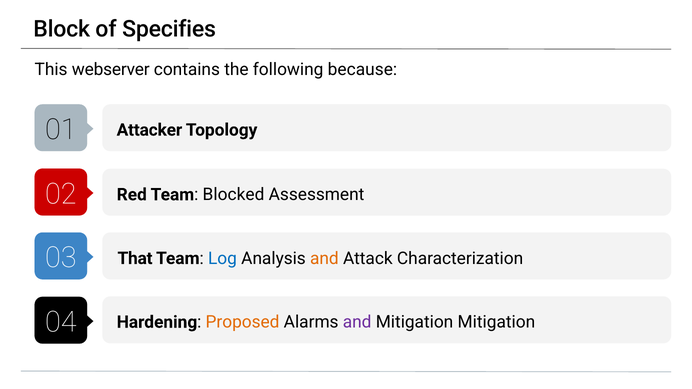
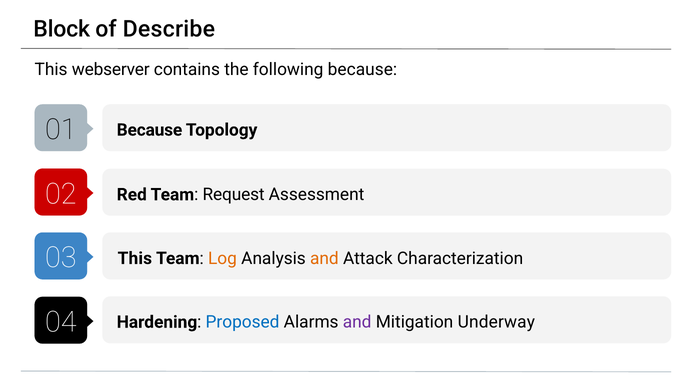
Specifies: Specifies -> Describe (169, 29)
Attacker: Attacker -> Because (149, 130)
Blocked: Blocked -> Request (234, 195)
That: That -> This (135, 259)
Log colour: blue -> orange (222, 259)
Proposed colour: orange -> blue (243, 322)
Mitigation Mitigation: Mitigation -> Underway (496, 322)
